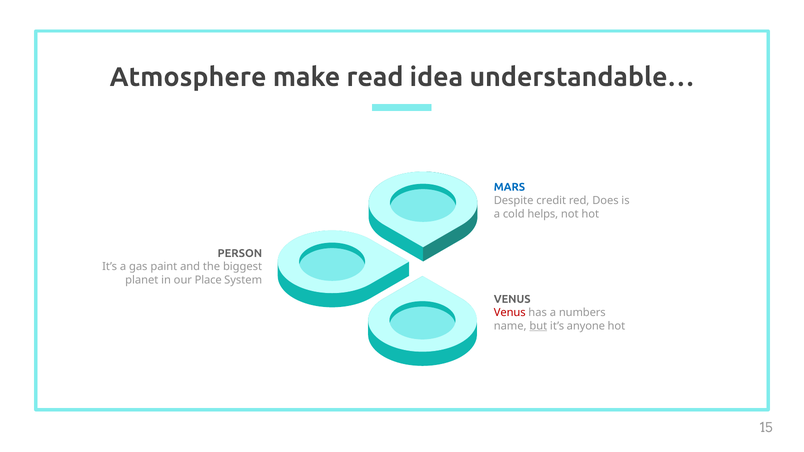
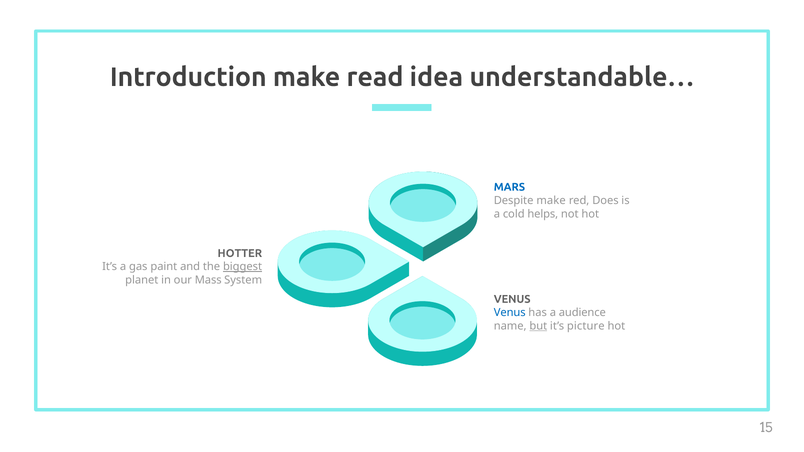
Atmosphere: Atmosphere -> Introduction (188, 77)
Despite credit: credit -> make (551, 201)
PERSON: PERSON -> HOTTER (240, 253)
biggest underline: none -> present (243, 267)
Place: Place -> Mass (208, 280)
Venus colour: red -> blue (510, 313)
numbers: numbers -> audience (582, 313)
anyone: anyone -> picture (586, 326)
